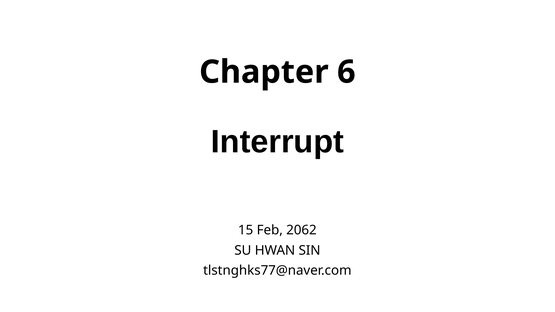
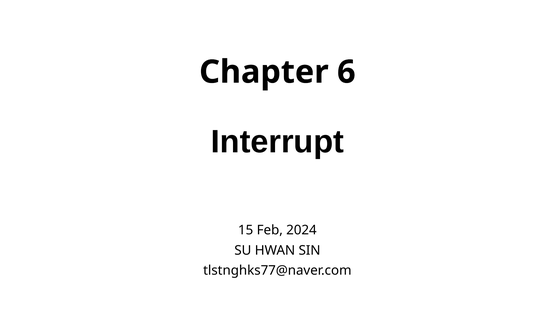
2062: 2062 -> 2024 (301, 230)
